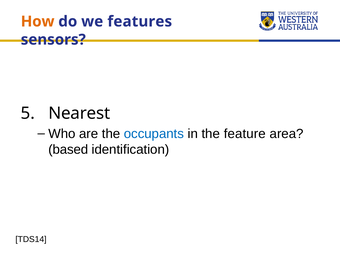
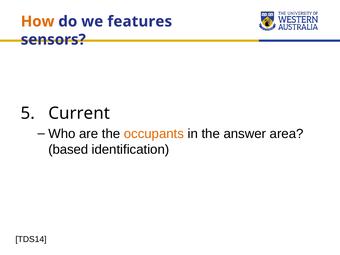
Nearest: Nearest -> Current (79, 113)
occupants colour: blue -> orange (154, 134)
feature: feature -> answer (245, 134)
